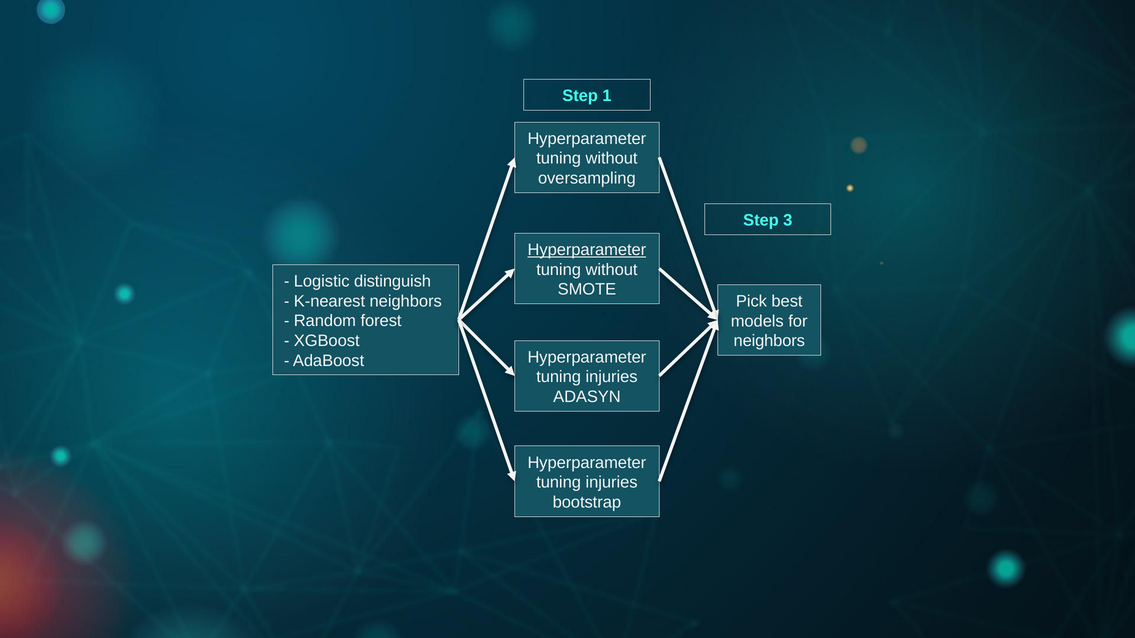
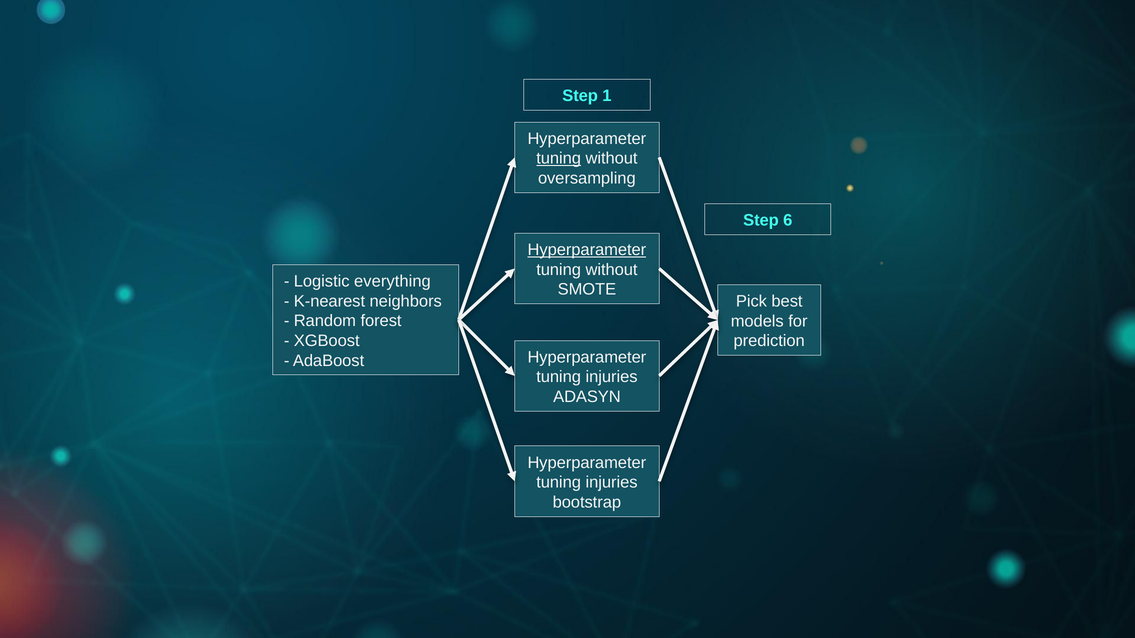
tuning underline: none -> present (559, 159)
3: 3 -> 6 (788, 221)
distinguish: distinguish -> everything (392, 282)
neighbors: neighbors -> prediction (769, 341)
